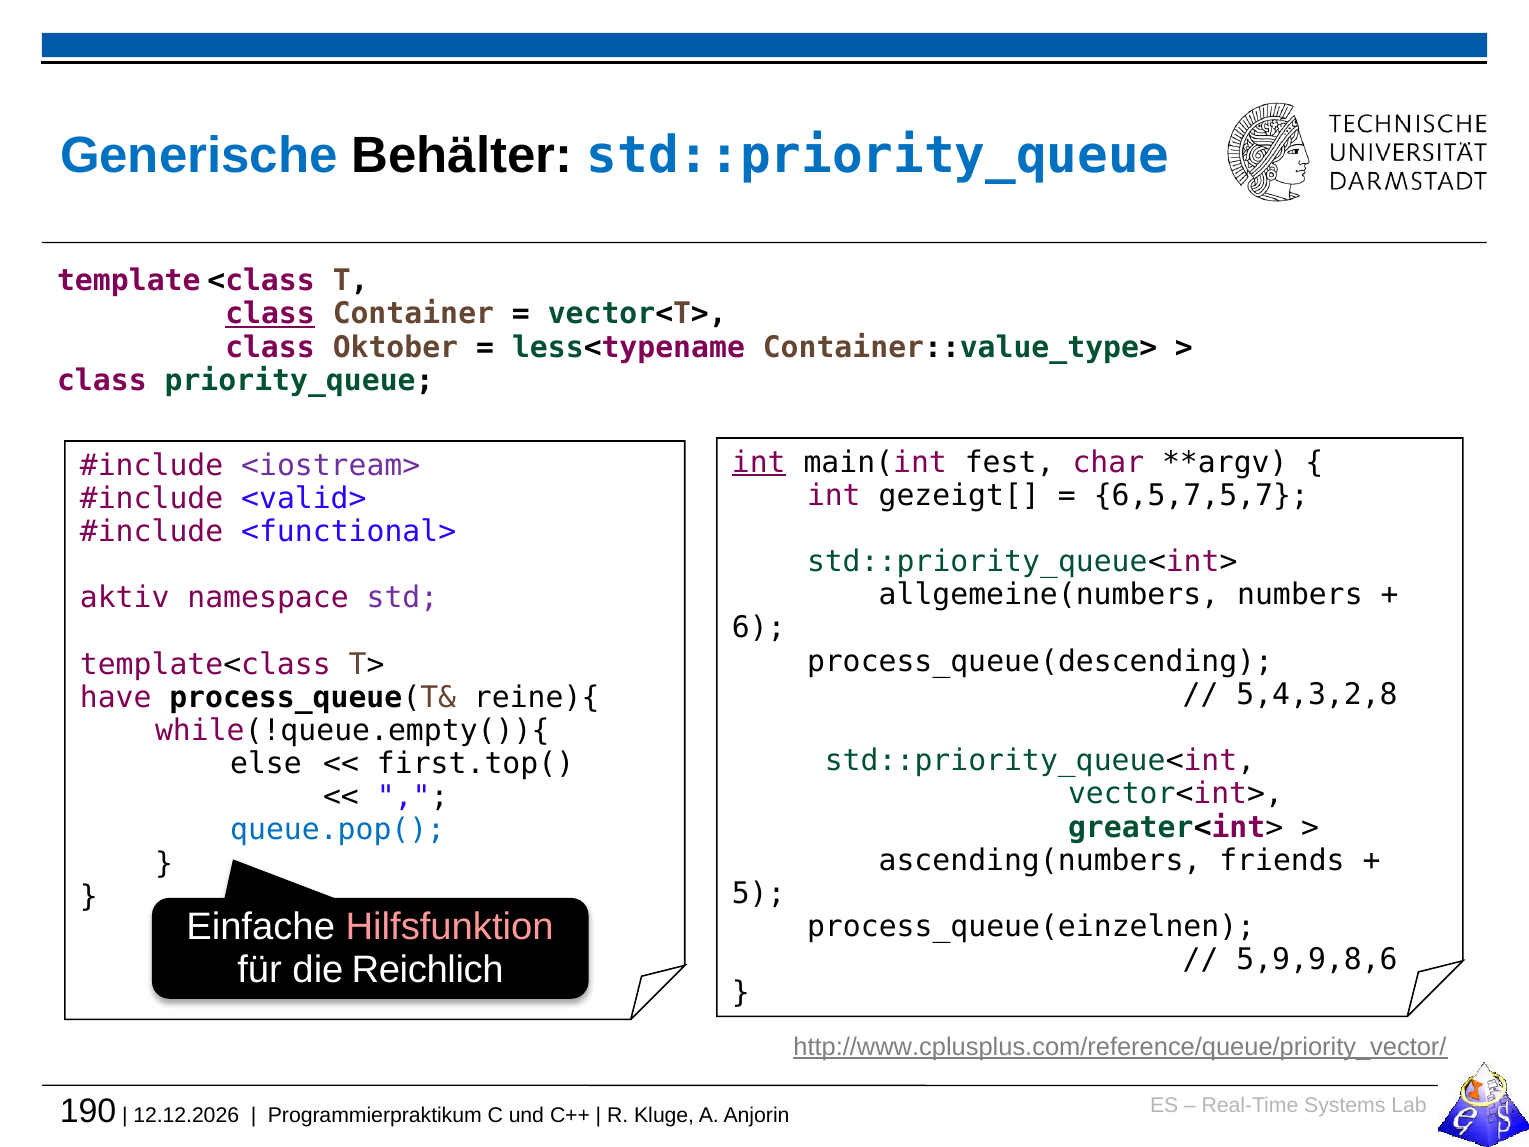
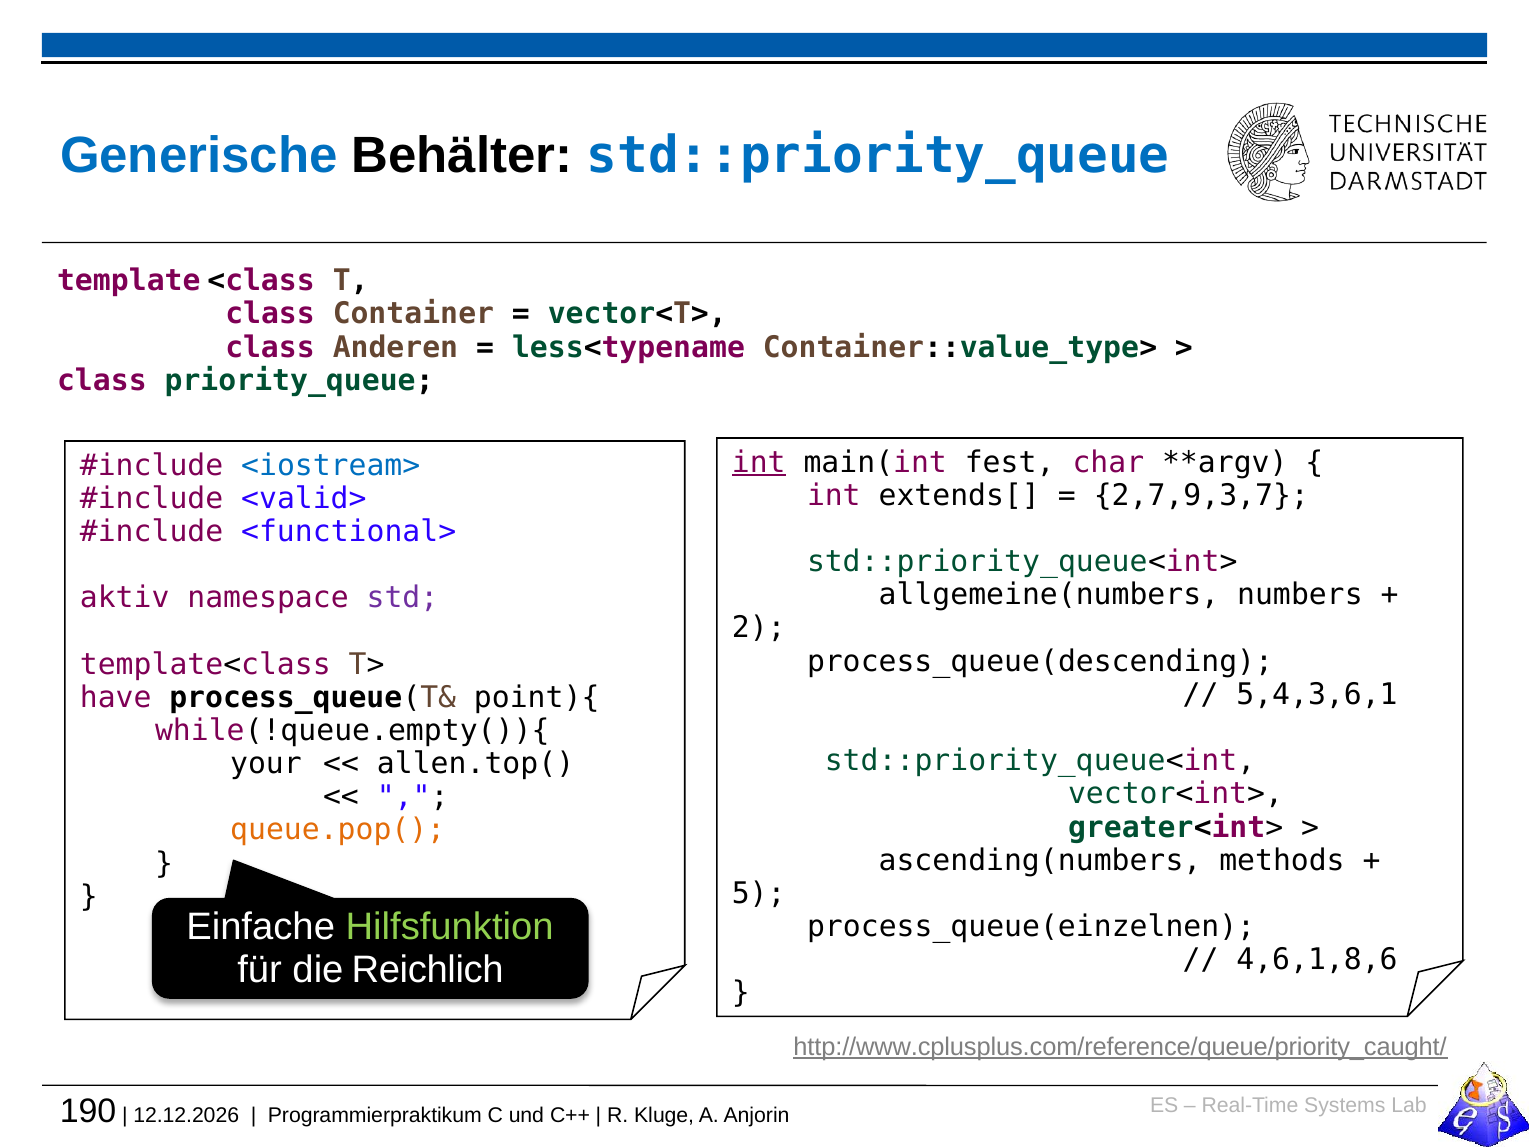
class underline: present -> none (270, 314)
Oktober: Oktober -> Anderen (395, 347)
<iostream> colour: purple -> blue (331, 465)
gezeigt[: gezeigt[ -> extends[ (959, 495)
6,5,7,5,7: 6,5,7,5,7 -> 2,7,9,3,7 (1201, 495)
6: 6 -> 2 (759, 628)
5,4,3,2,8: 5,4,3,2,8 -> 5,4,3,6,1 (1317, 694)
reine){: reine){ -> point){ (537, 697)
else: else -> your (266, 764)
first.top(: first.top( -> allen.top( (476, 764)
queue.pop( colour: blue -> orange (338, 830)
friends: friends -> methods (1282, 860)
Hilfsfunktion colour: pink -> light green (450, 927)
5,9,9,8,6: 5,9,9,8,6 -> 4,6,1,8,6 (1317, 960)
http://www.cplusplus.com/reference/queue/priority_vector/: http://www.cplusplus.com/reference/queue/priority_vector/ -> http://www.cplusplus.com/reference/queue/priority_caught/ (1120, 1047)
